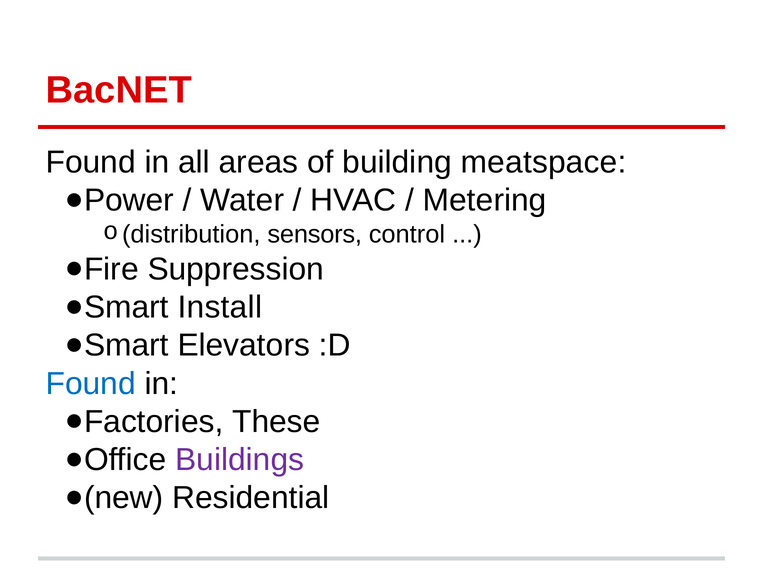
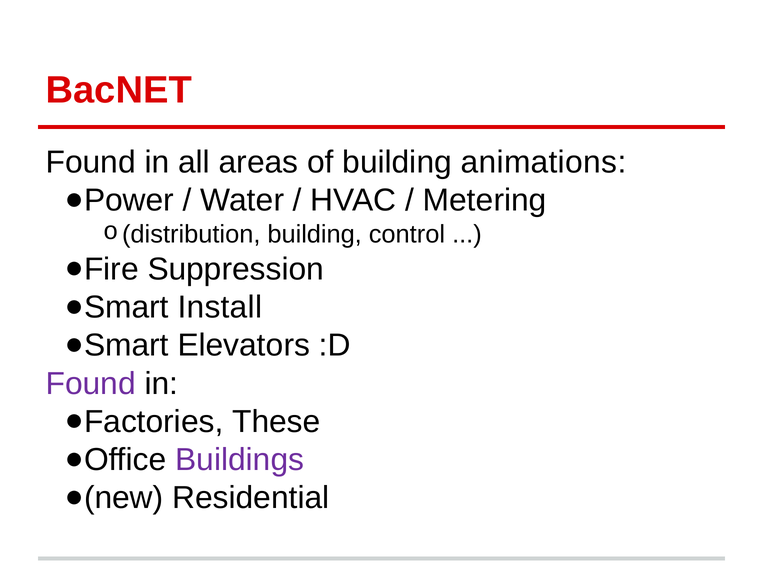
meatspace: meatspace -> animations (544, 162)
sensors: sensors -> building (315, 235)
Found colour: blue -> purple (91, 384)
